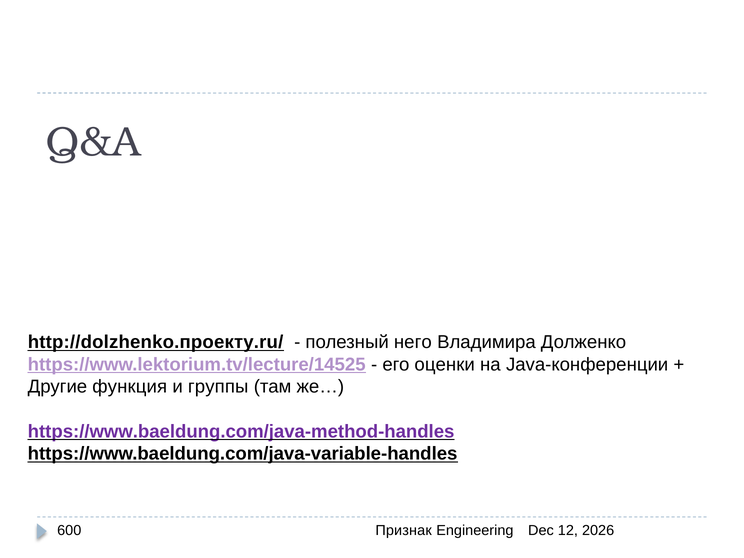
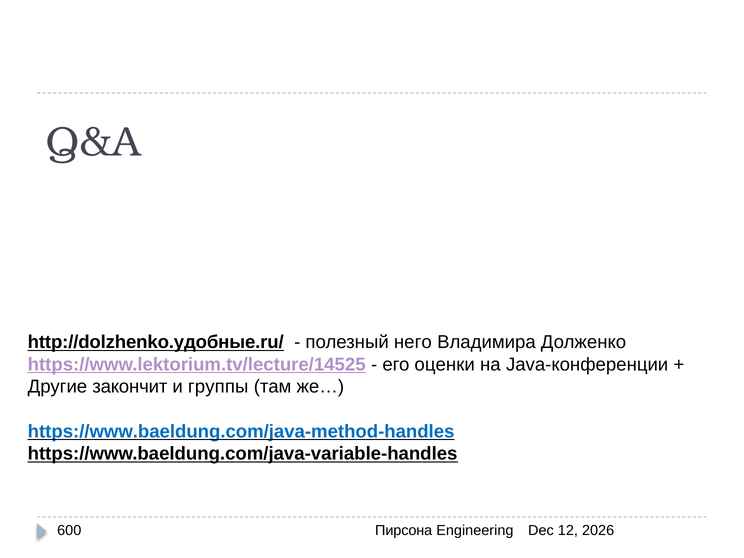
http://dolzhenko.проекту.ru/: http://dolzhenko.проекту.ru/ -> http://dolzhenko.удобные.ru/ (156, 342)
функция: функция -> закончит (130, 387)
https://www.baeldung.com/java-method-handles colour: purple -> blue (241, 431)
Признак: Признак -> Пирсона (404, 531)
